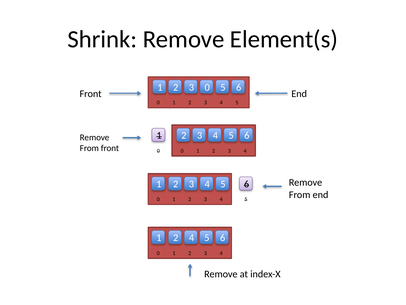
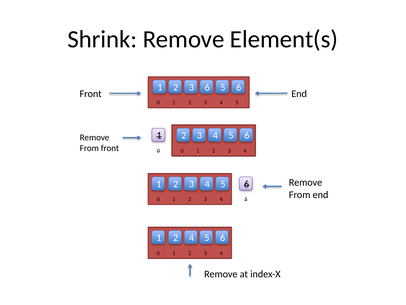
3 0: 0 -> 6 (207, 87)
